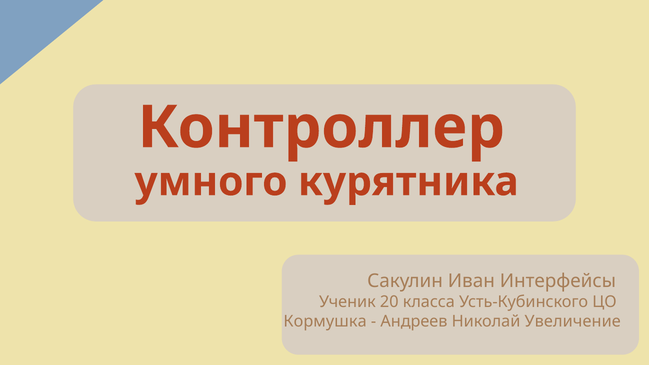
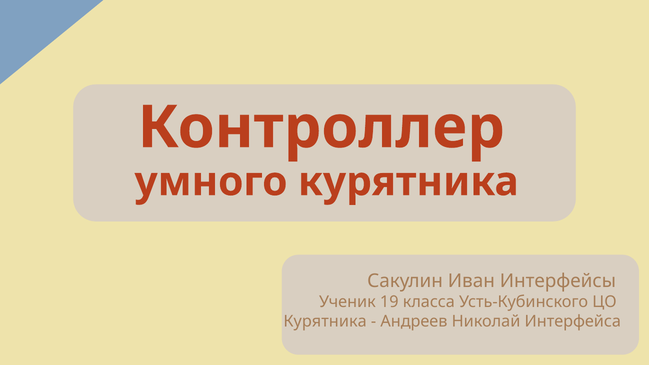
20: 20 -> 19 (389, 302)
Кормушка: Кормушка -> Курятника (325, 322)
Увеличение: Увеличение -> Интерфейса (573, 322)
